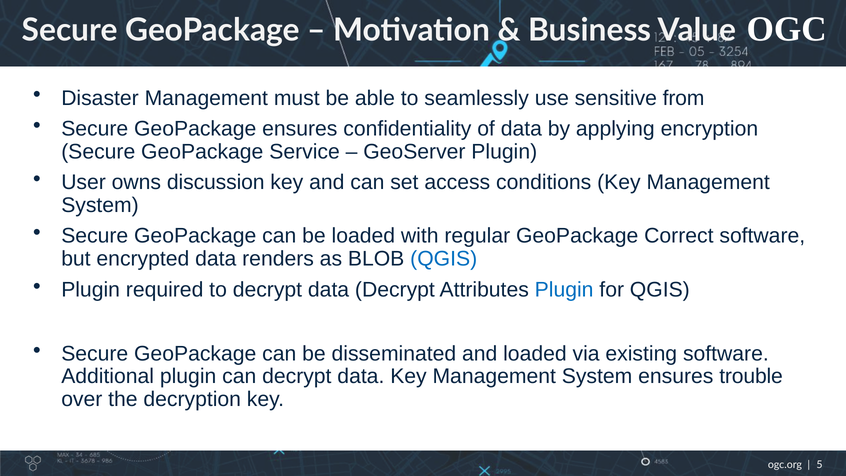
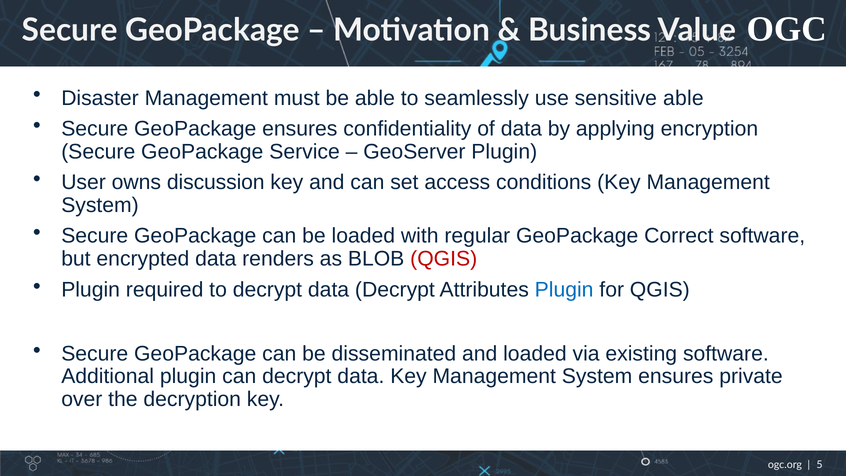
sensitive from: from -> able (683, 98)
QGIS colour: blue -> red (444, 259)
trouble: trouble -> private (751, 376)
